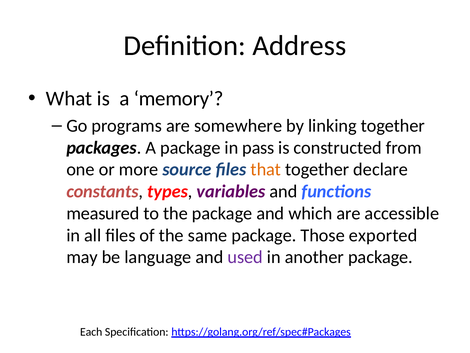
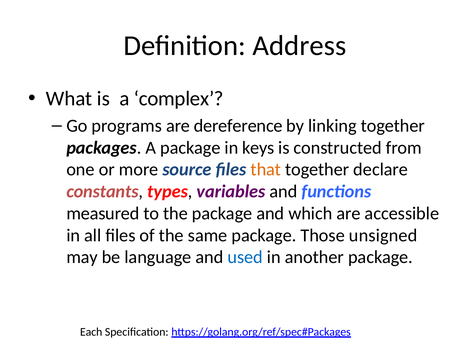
memory: memory -> complex (179, 99)
somewhere: somewhere -> dereference (238, 126)
pass: pass -> keys (258, 147)
exported: exported -> unsigned (383, 235)
used colour: purple -> blue (245, 257)
